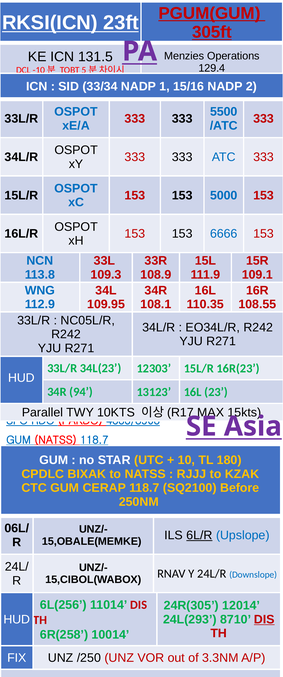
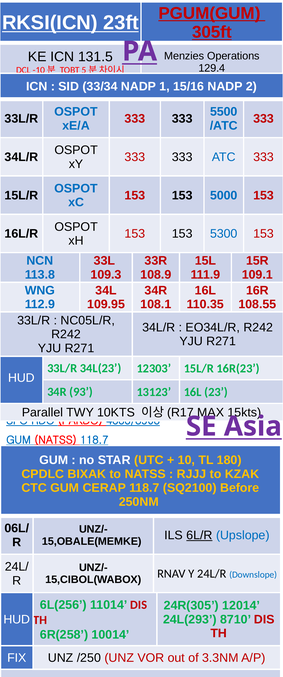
6666: 6666 -> 5300 (224, 234)
94: 94 -> 93 (81, 392)
DIS underline: present -> none (264, 620)
